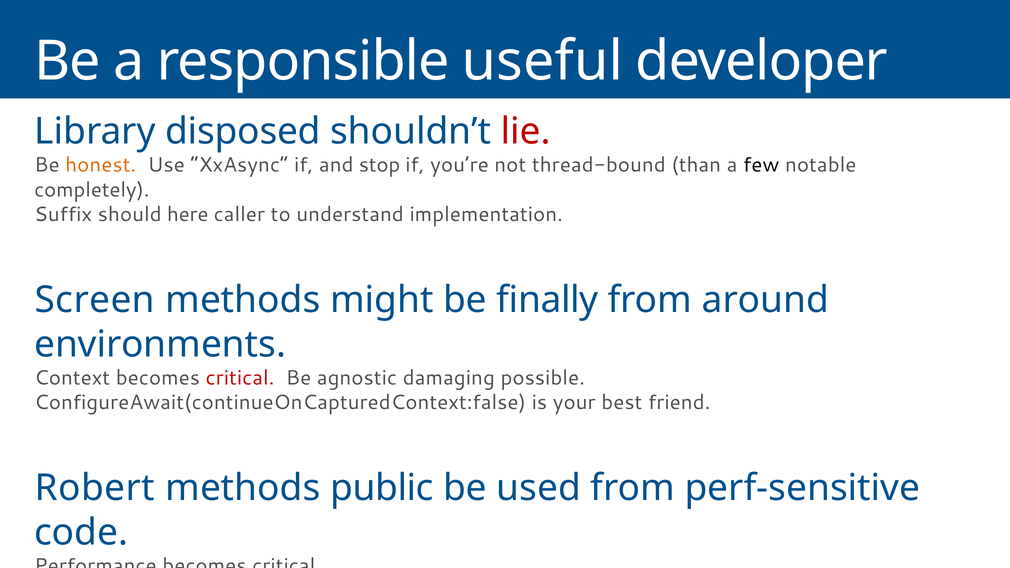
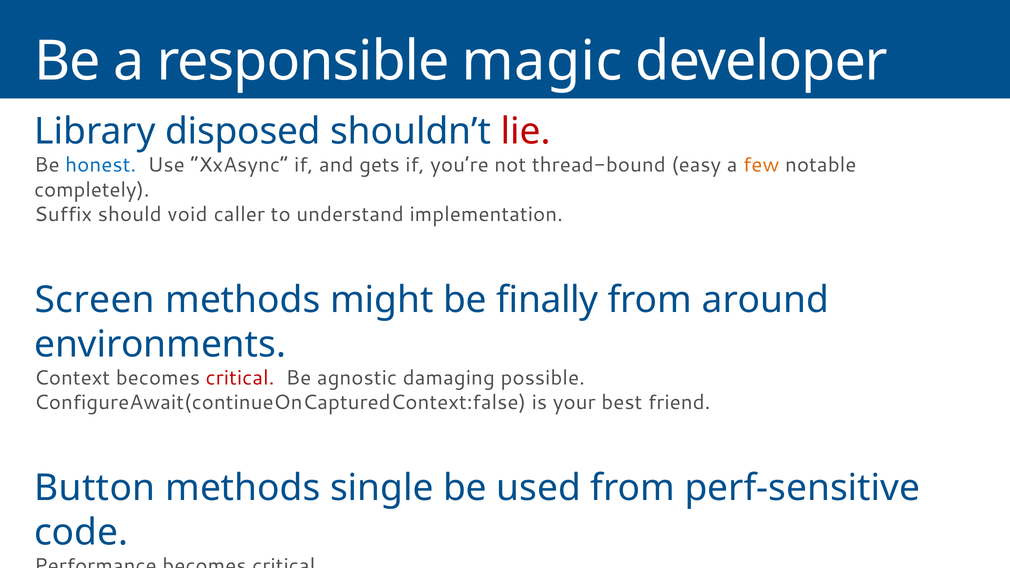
useful: useful -> magic (542, 61)
honest colour: orange -> blue (101, 165)
stop: stop -> gets (380, 165)
than: than -> easy (696, 165)
few colour: black -> orange (761, 165)
here: here -> void (188, 215)
Robert: Robert -> Button (95, 488)
public: public -> single (382, 488)
